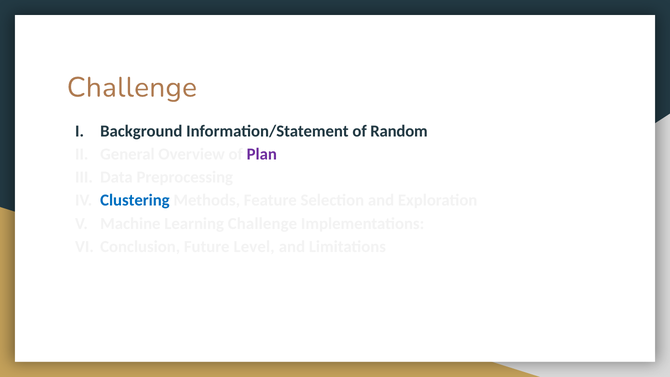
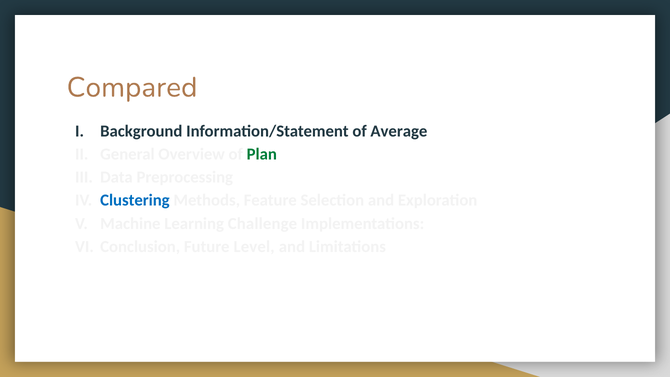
Challenge: Challenge -> Compared (132, 87)
Random: Random -> Average (399, 131)
Plan colour: purple -> green (262, 154)
